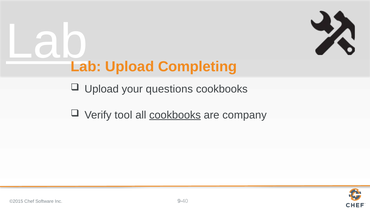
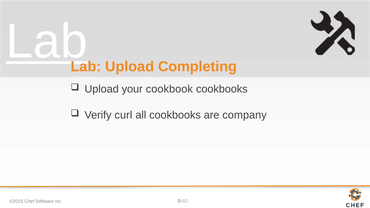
questions: questions -> cookbook (169, 89)
tool: tool -> curl (123, 115)
cookbooks underline: present -> none (175, 115)
